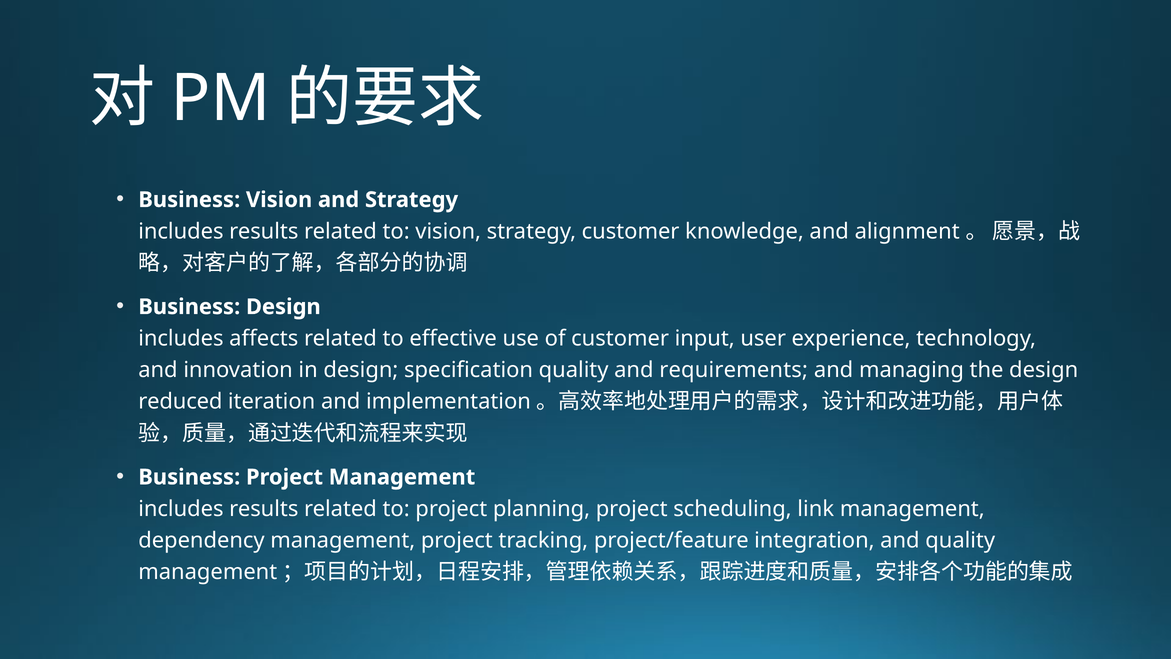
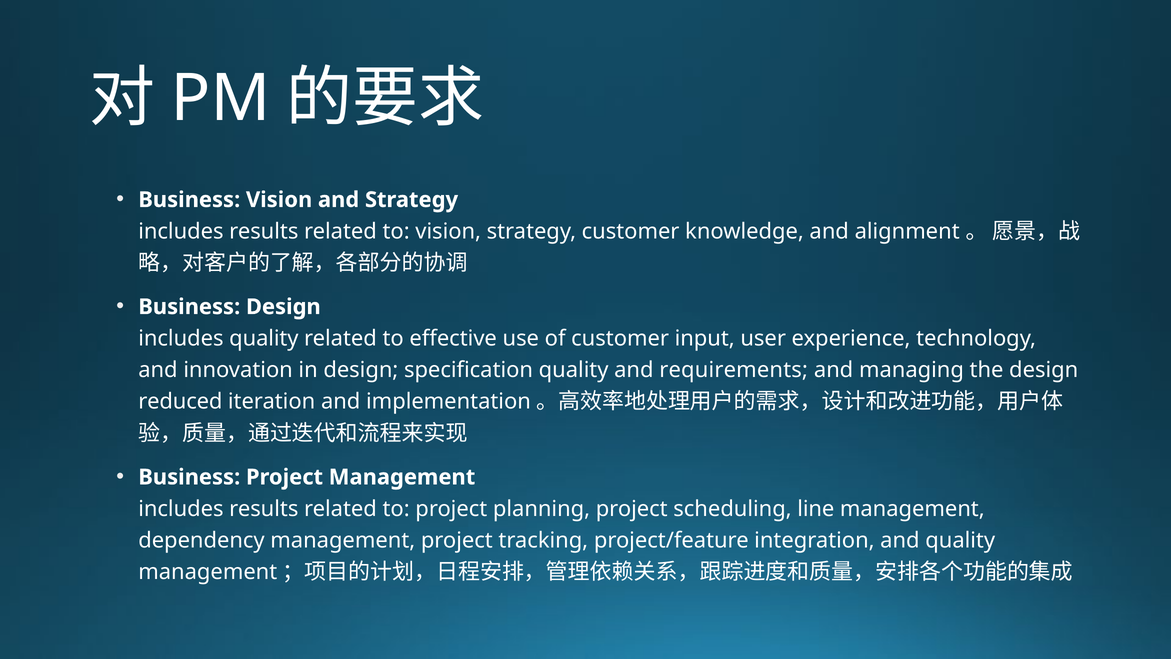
includes affects: affects -> quality (264, 338)
link: link -> line (816, 509)
